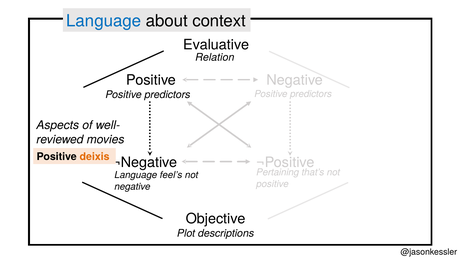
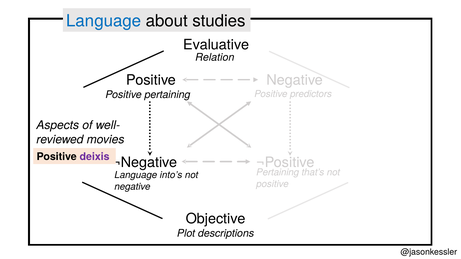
context: context -> studies (219, 21)
predictors: predictors -> pertaining (167, 95)
deixis colour: orange -> purple (95, 157)
feel’s: feel’s -> into’s (171, 175)
